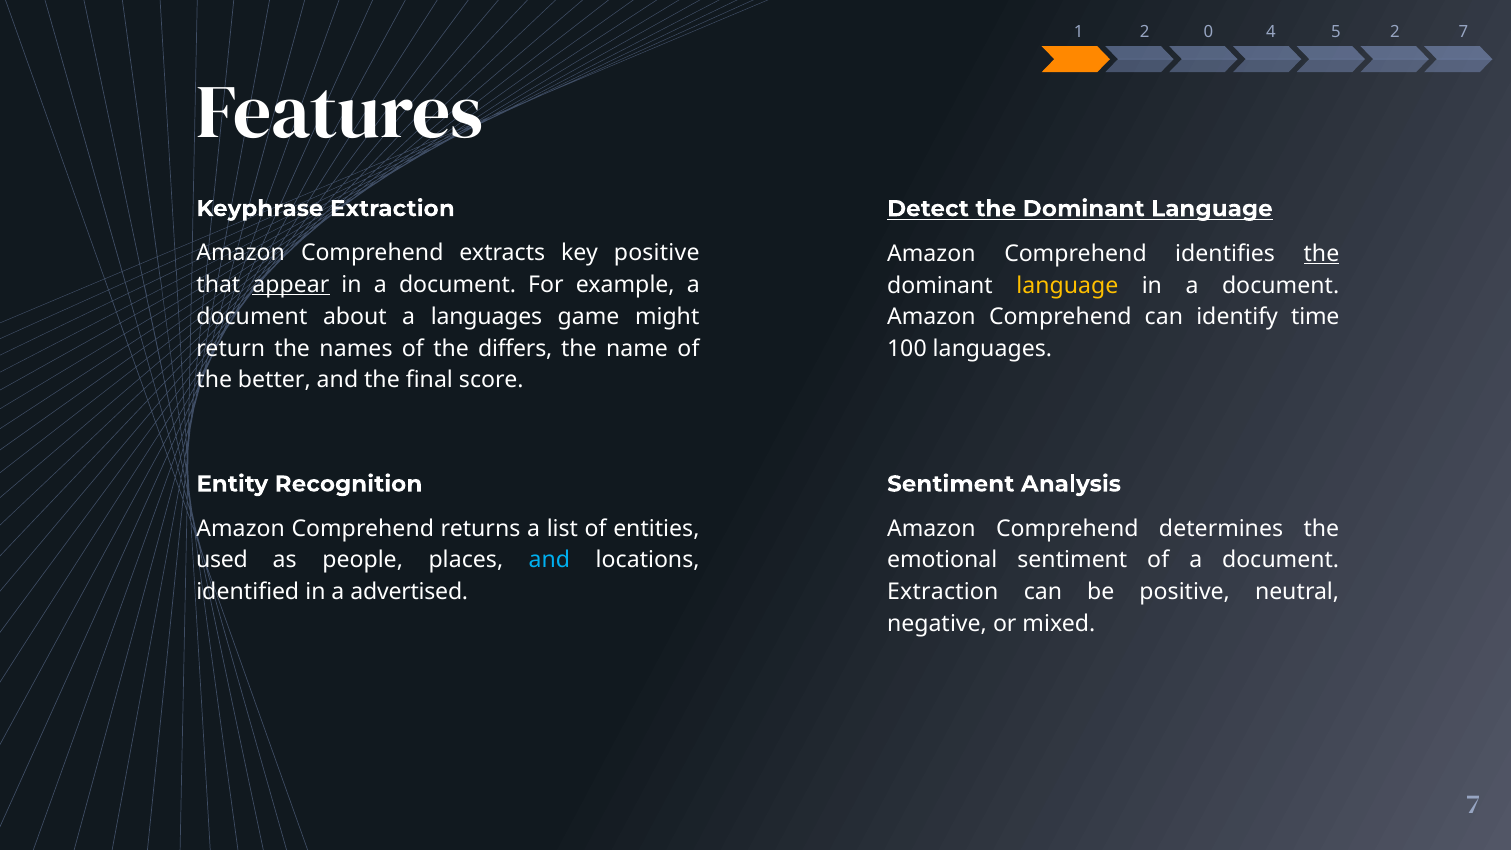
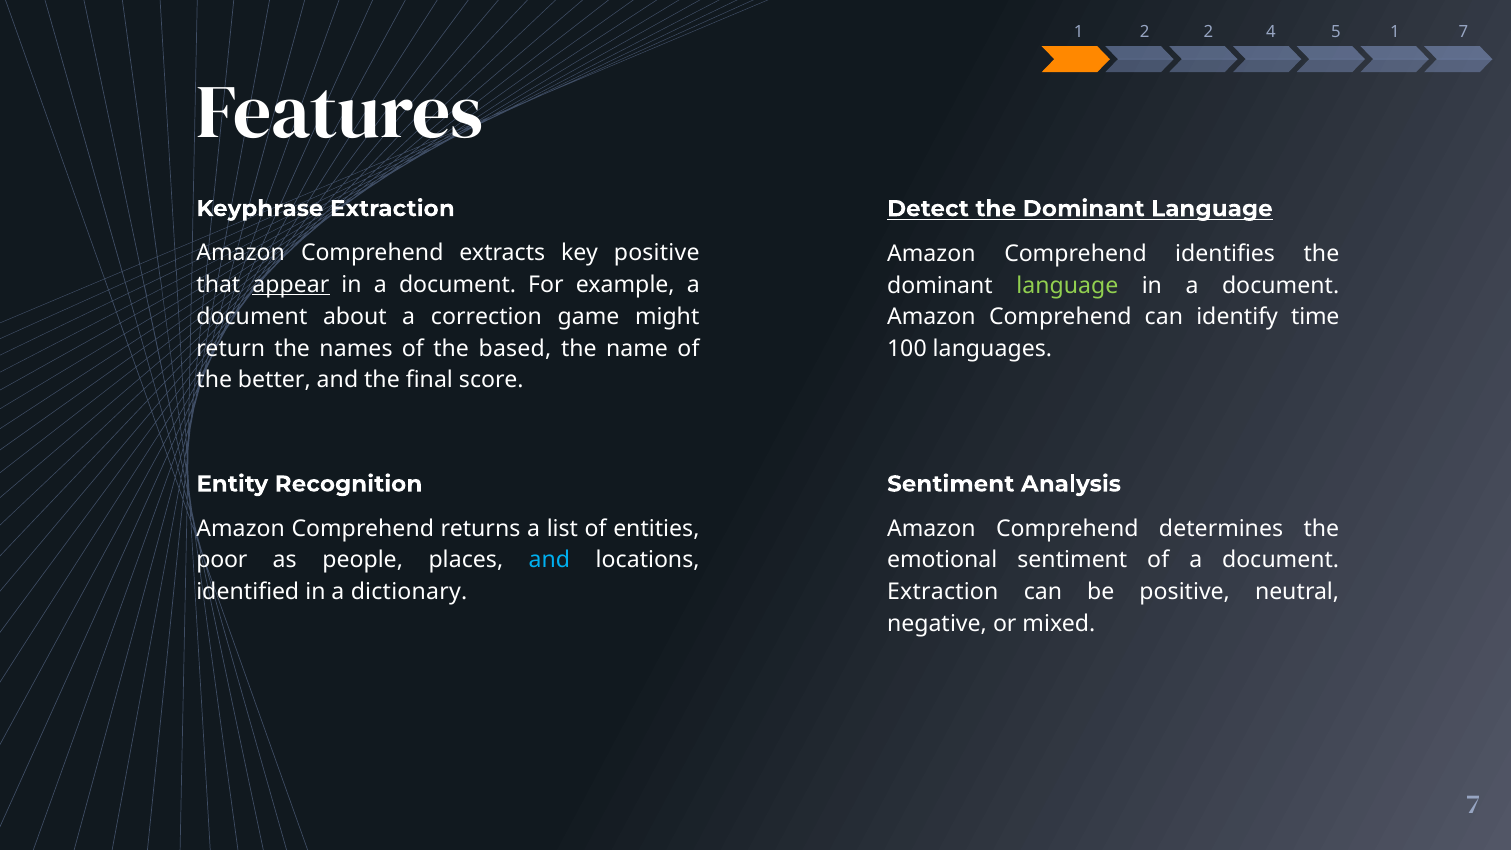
2 0: 0 -> 2 (1208, 32)
5 2: 2 -> 1 (1395, 32)
the underline: present -> none (1321, 254)
language colour: yellow -> light green (1067, 285)
a languages: languages -> correction (486, 317)
differs: differs -> based (515, 348)
used: used -> poor (222, 560)
advertised: advertised -> dictionary (409, 592)
